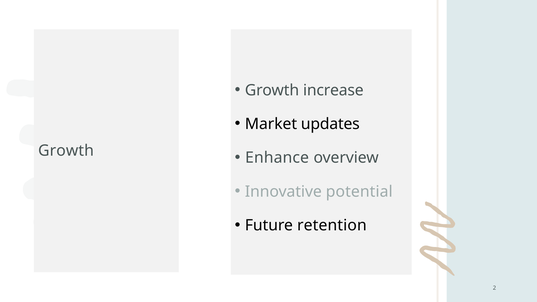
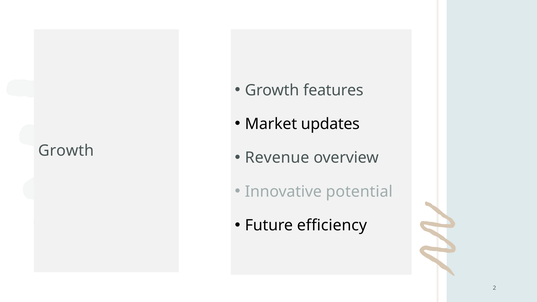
increase: increase -> features (333, 90)
Enhance: Enhance -> Revenue (277, 158)
retention: retention -> efficiency (332, 225)
